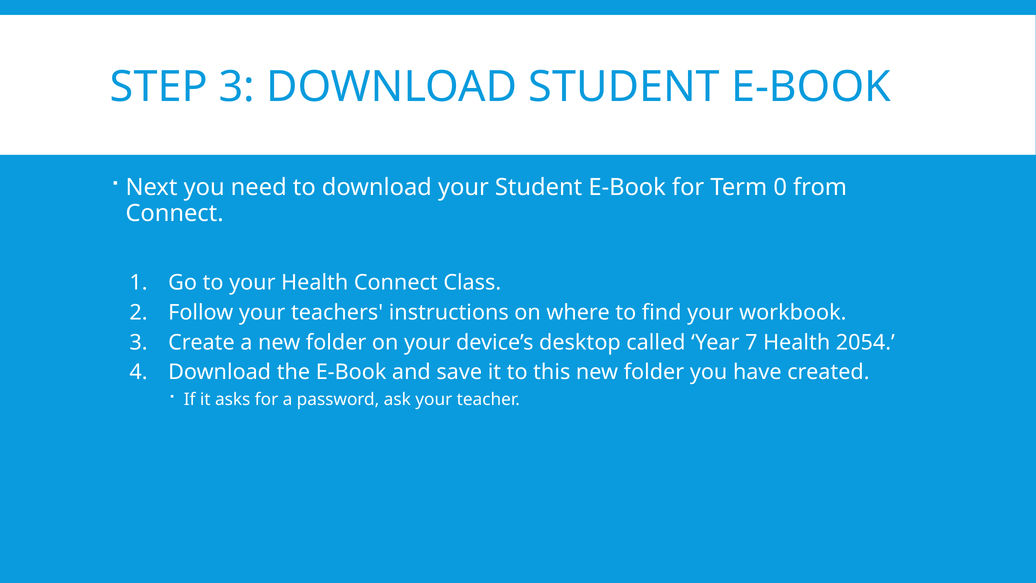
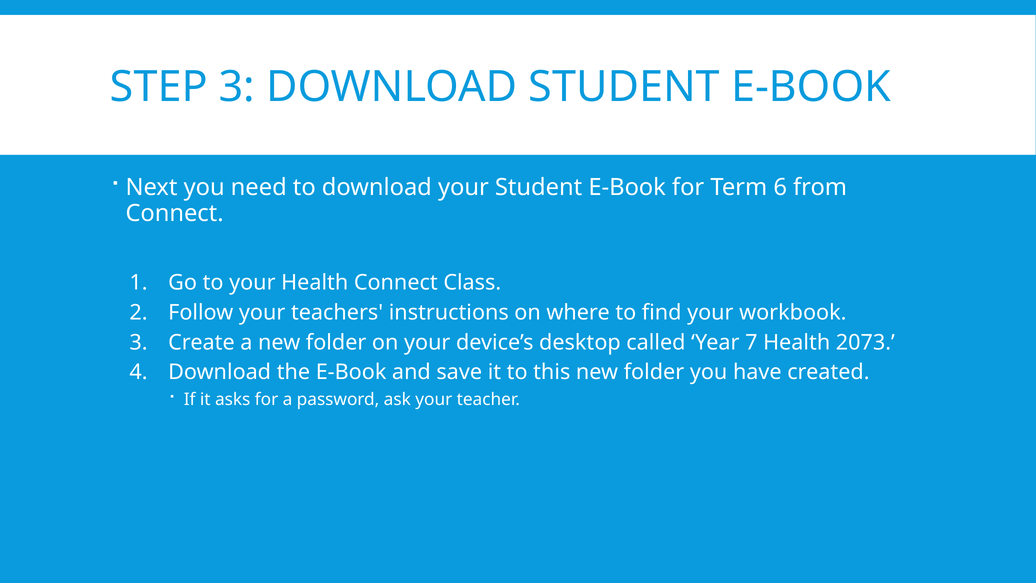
0: 0 -> 6 (780, 187)
2054: 2054 -> 2073 (865, 342)
